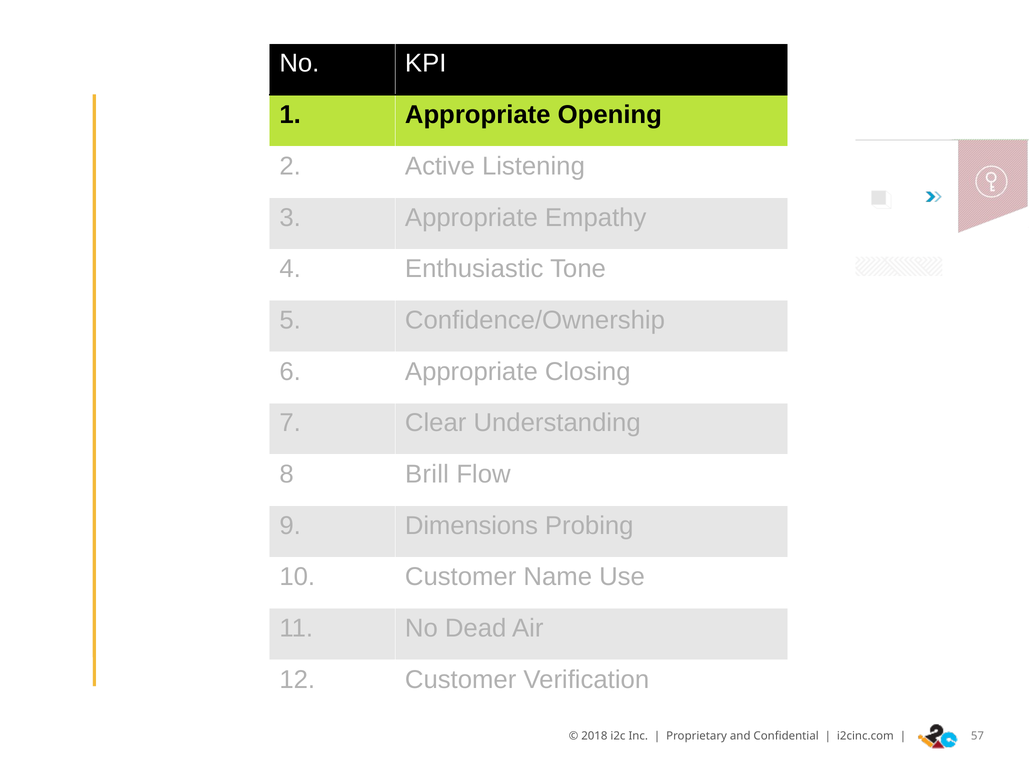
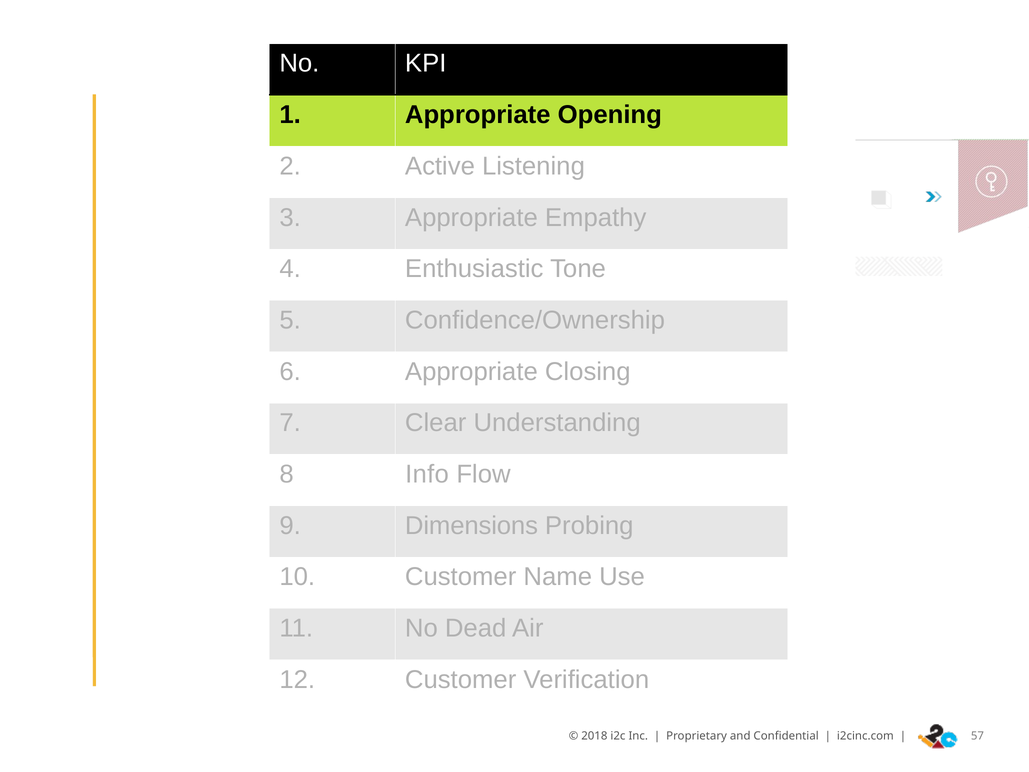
Brill: Brill -> Info (427, 474)
